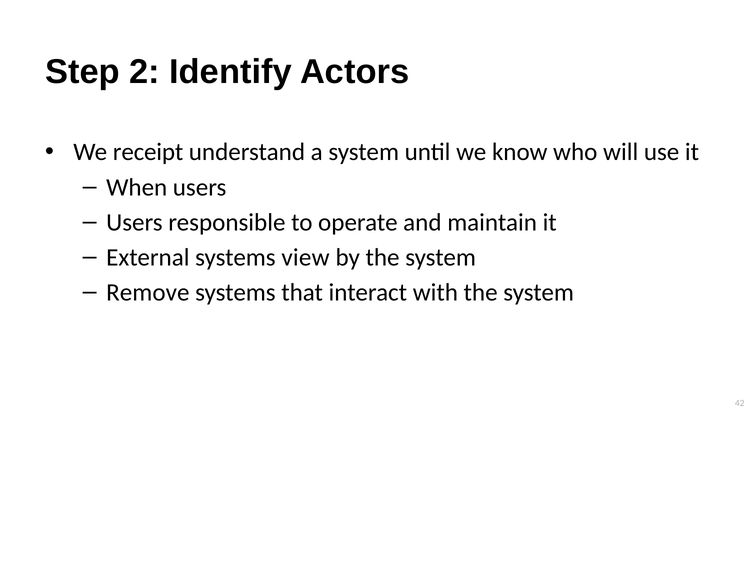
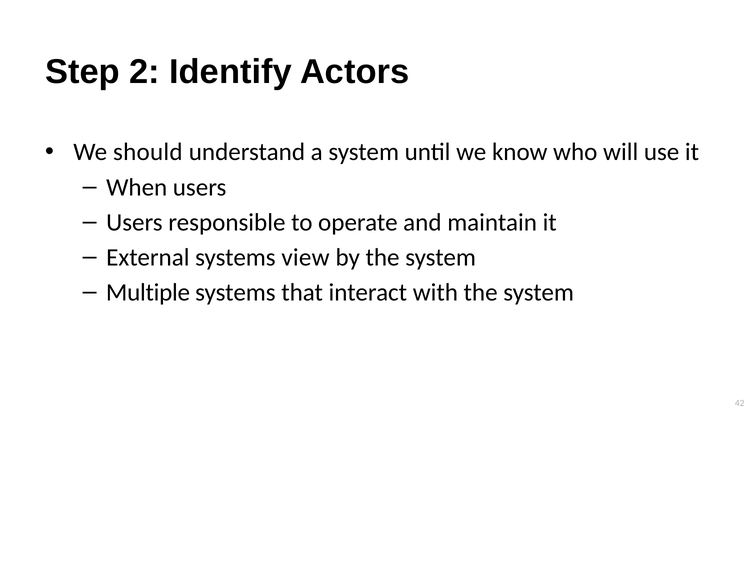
receipt: receipt -> should (148, 152)
Remove: Remove -> Multiple (148, 292)
